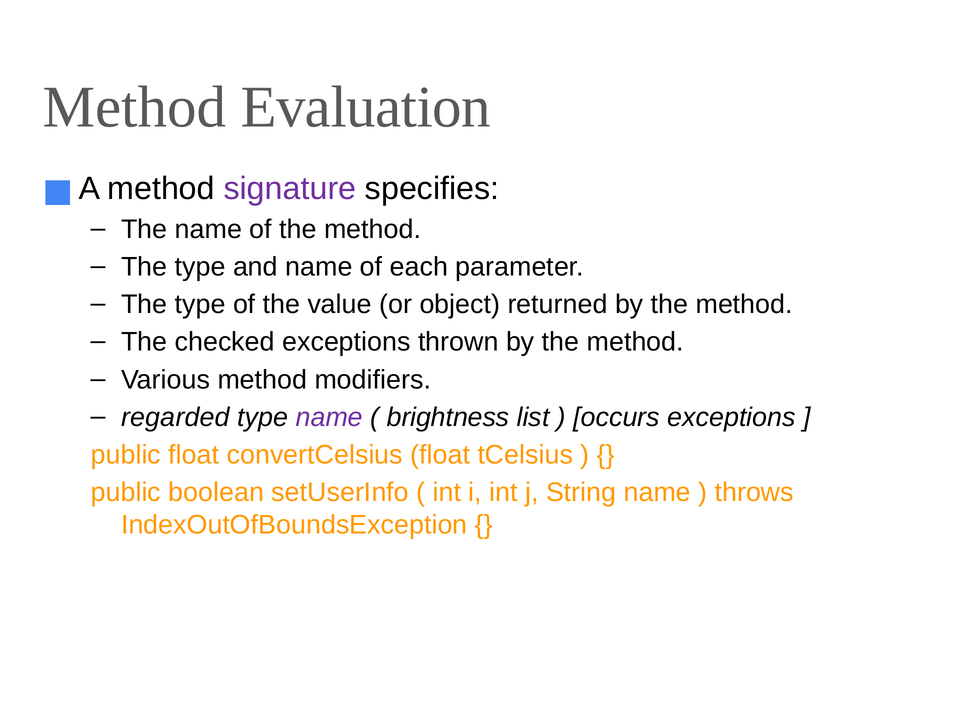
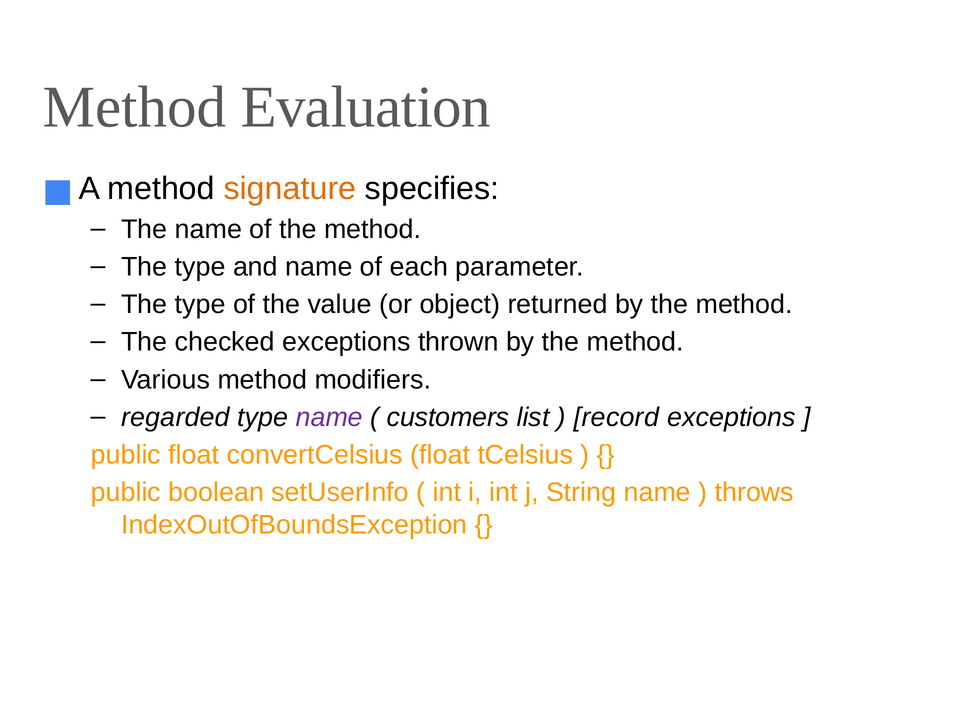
signature colour: purple -> orange (290, 189)
brightness: brightness -> customers (448, 417)
occurs: occurs -> record (616, 417)
